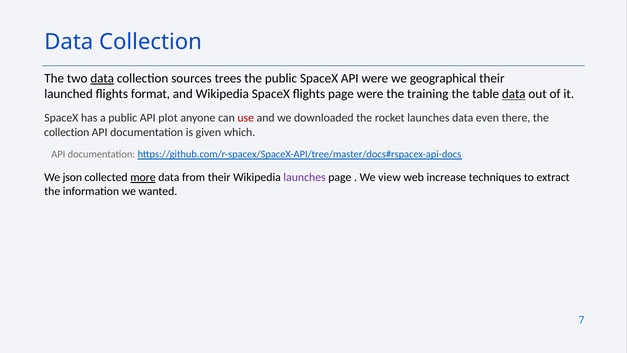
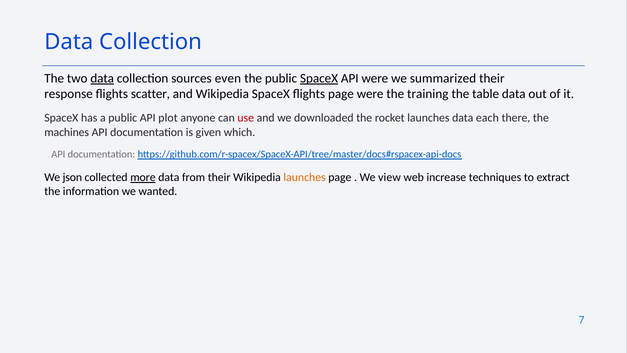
trees: trees -> even (228, 78)
SpaceX underline: none -> present (319, 78)
geographical: geographical -> summarized (443, 78)
launched: launched -> response (69, 94)
format: format -> scatter (150, 94)
data underline: present -> none (514, 94)
even: even -> each (487, 118)
collection: collection -> machines (67, 132)
launches colour: purple -> orange (305, 177)
